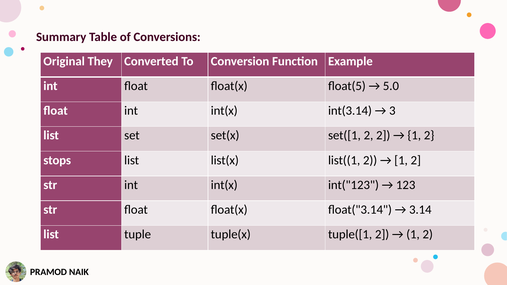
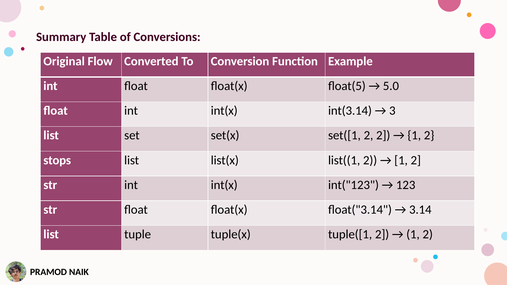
They: They -> Flow (100, 61)
